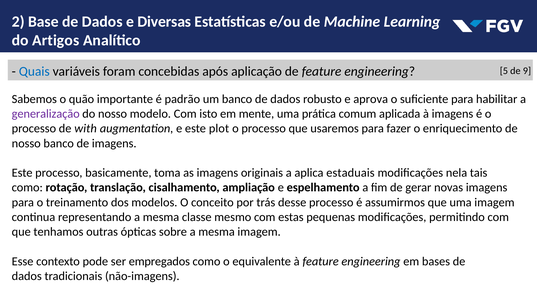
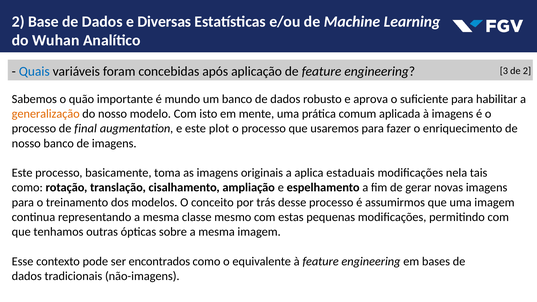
Artigos: Artigos -> Wuhan (56, 40)
5: 5 -> 3 (504, 71)
de 9: 9 -> 2 (527, 71)
padrão: padrão -> mundo (182, 99)
generalização colour: purple -> orange (46, 114)
with: with -> final (86, 129)
empregados: empregados -> encontrados (159, 261)
